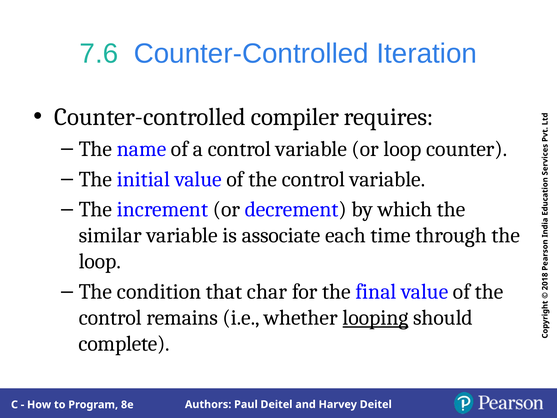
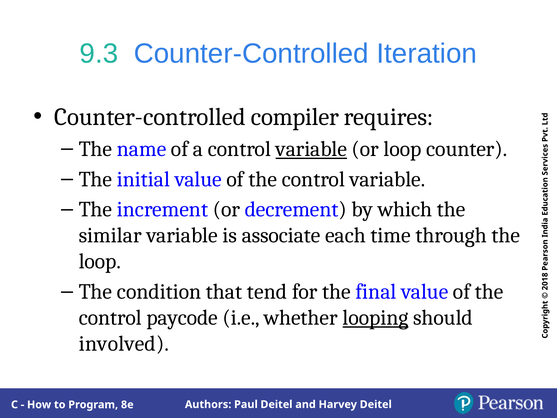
7.6: 7.6 -> 9.3 (99, 53)
variable underline: none -> present (311, 149)
char: char -> tend (267, 292)
remains: remains -> paycode (182, 317)
complete: complete -> involved (124, 343)
